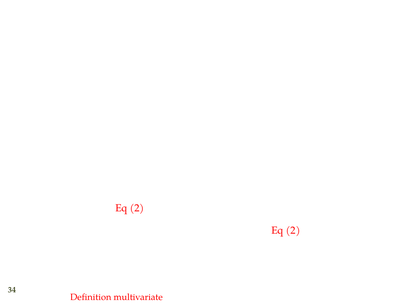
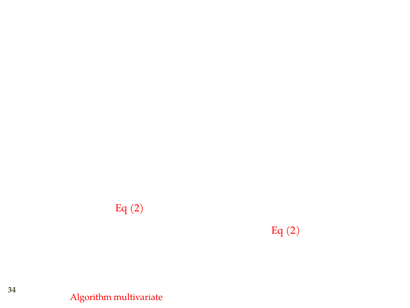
Definition: Definition -> Algorithm (91, 297)
